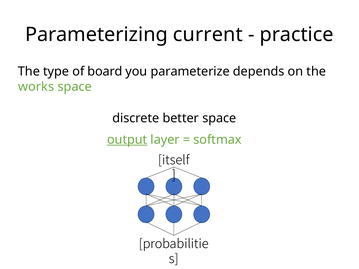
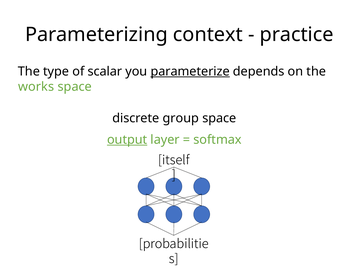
current: current -> context (208, 35)
board: board -> scalar (105, 71)
parameterize underline: none -> present (190, 71)
better: better -> group (181, 118)
